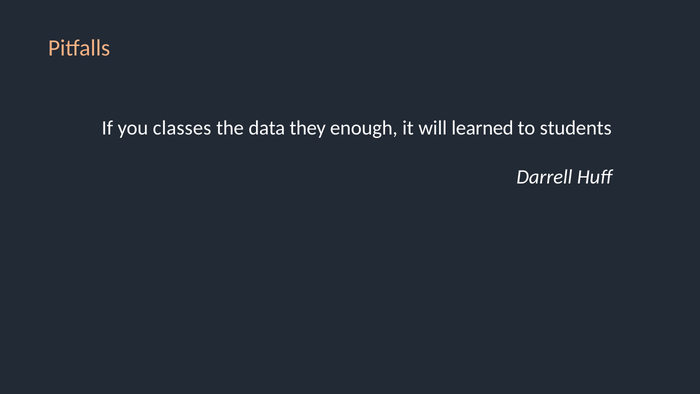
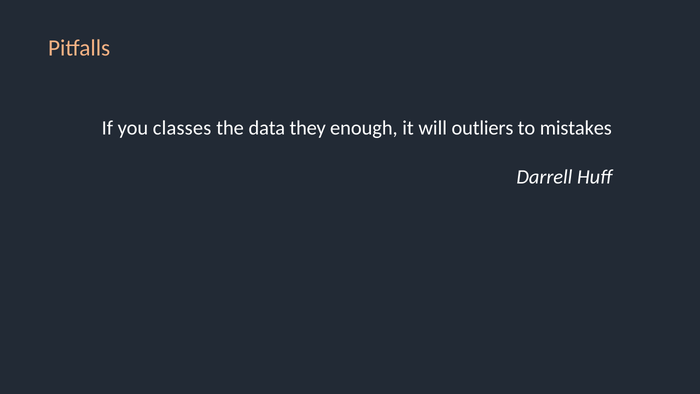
learned: learned -> outliers (483, 128)
students: students -> mistakes (576, 128)
